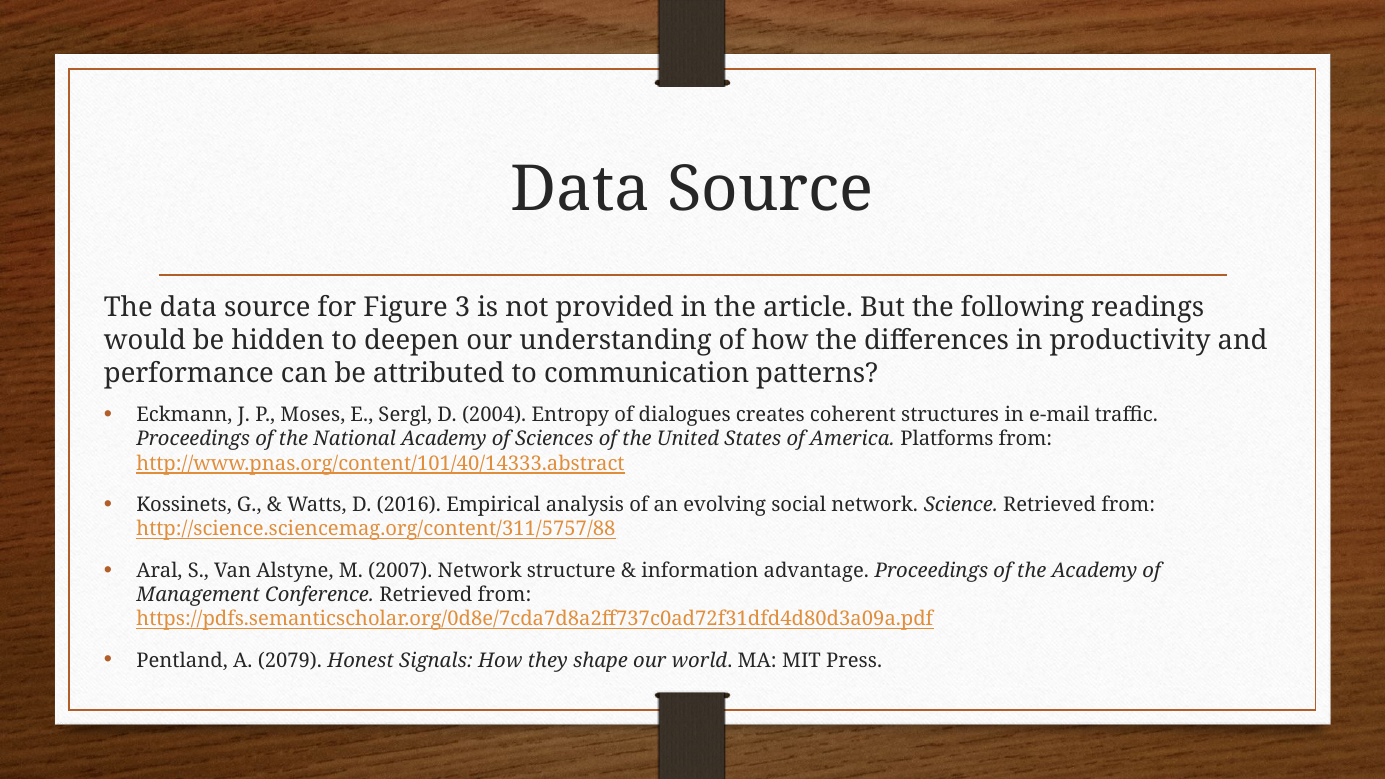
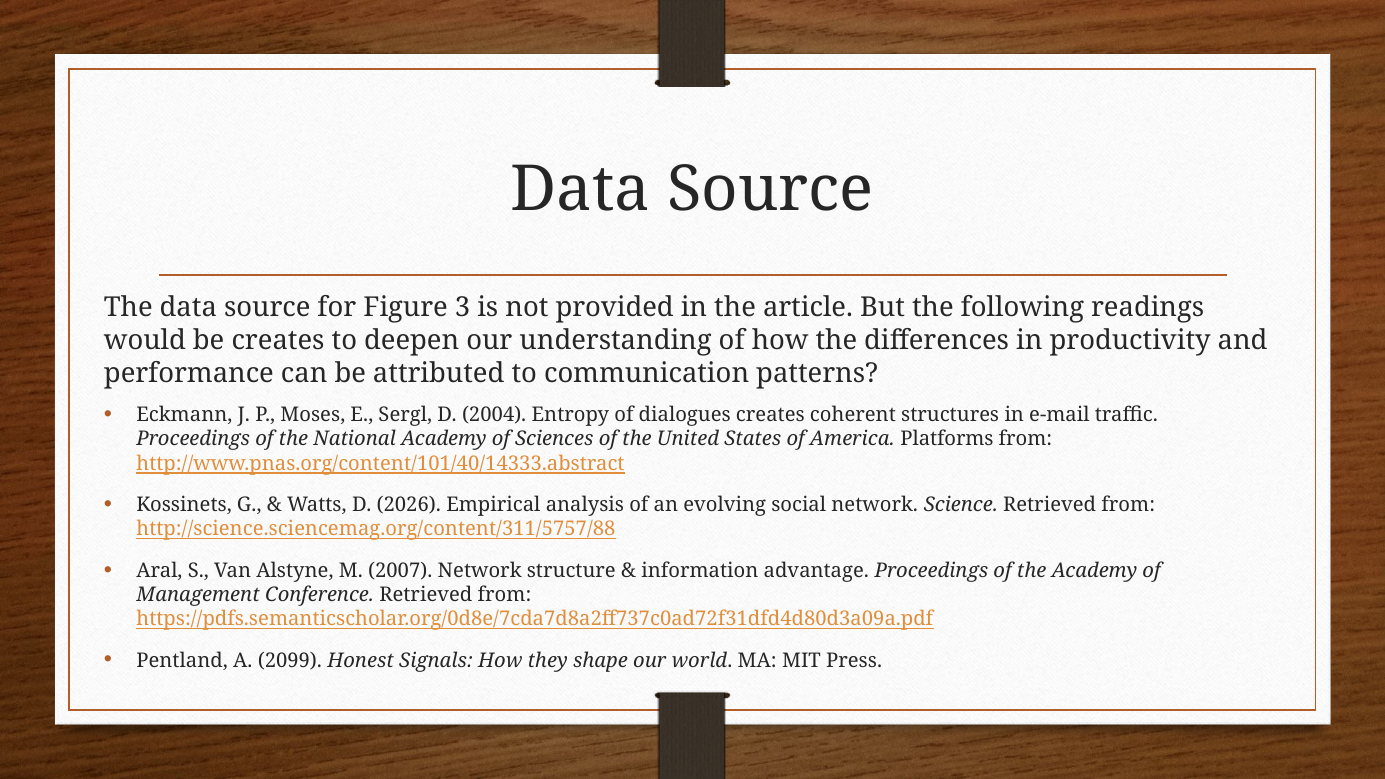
be hidden: hidden -> creates (278, 340)
2016: 2016 -> 2026 (409, 505)
2079: 2079 -> 2099 (290, 660)
